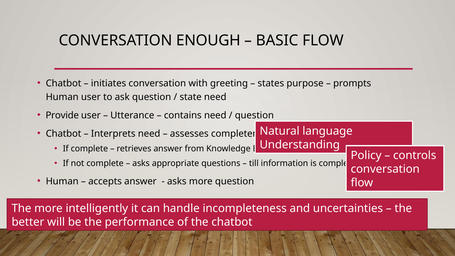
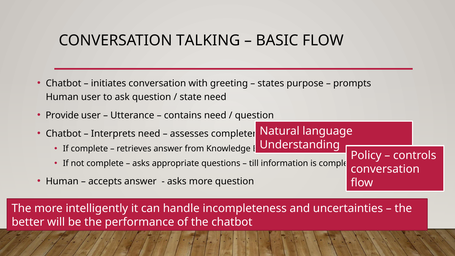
ENOUGH: ENOUGH -> TALKING (208, 40)
